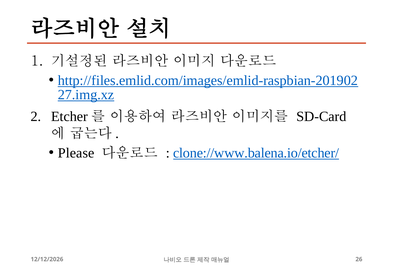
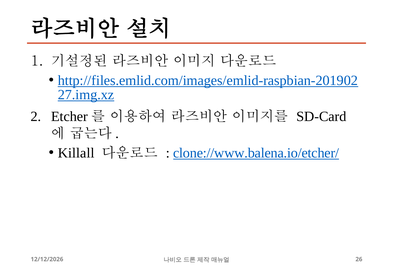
Please: Please -> Killall (76, 153)
